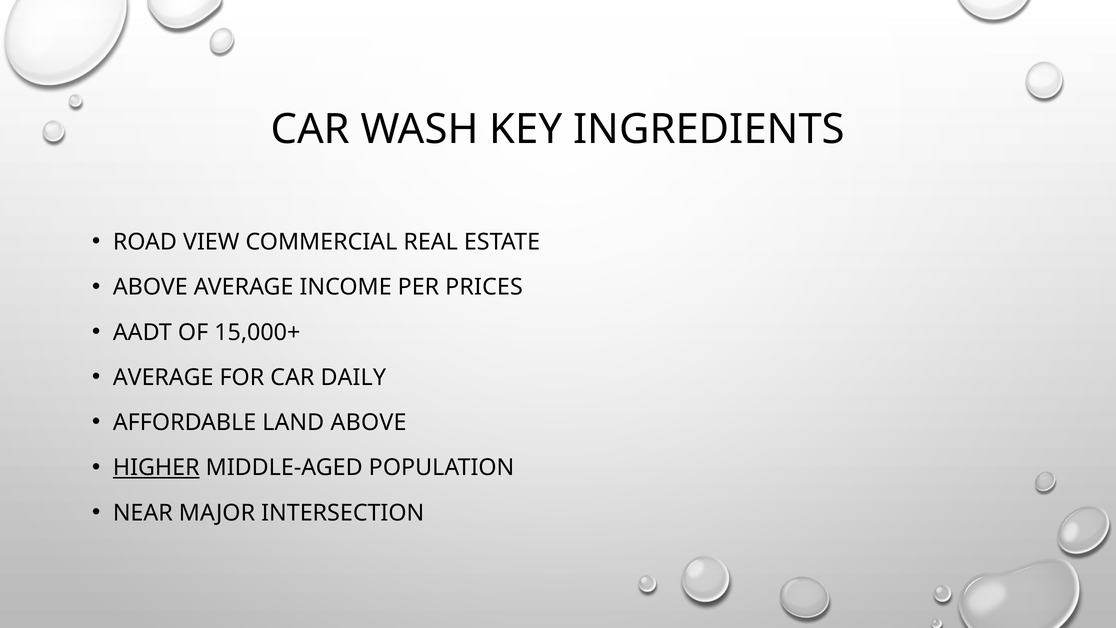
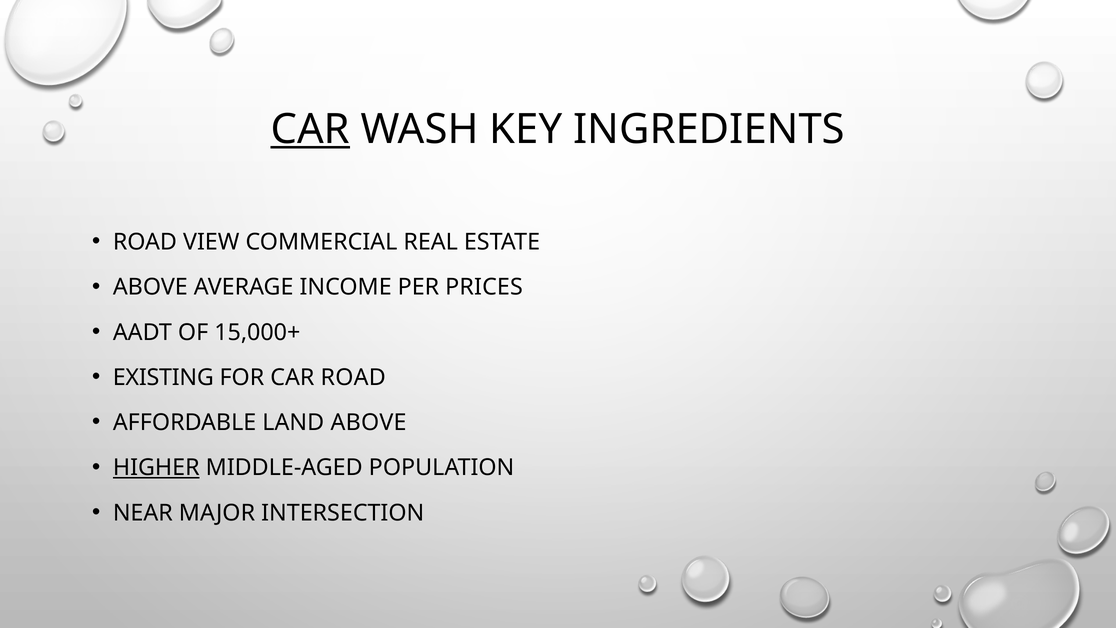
CAR underline: none -> present (310, 129)
AVERAGE: AVERAGE -> EXISTING (163, 377)
CAR DAILY: DAILY -> ROAD (353, 377)
